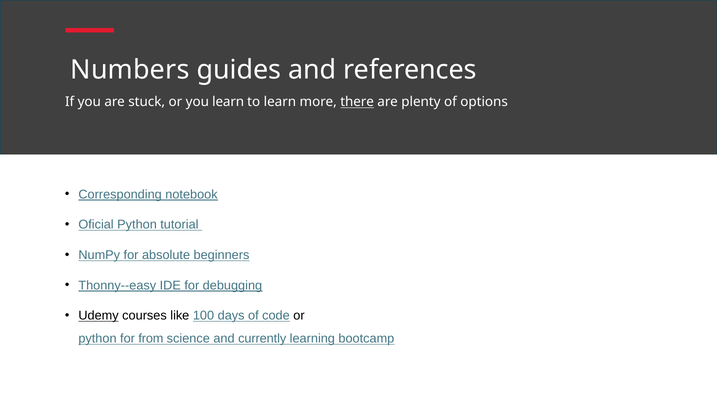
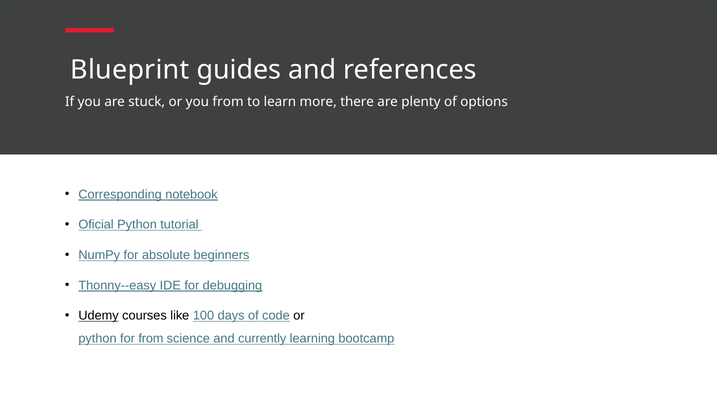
Numbers: Numbers -> Blueprint (130, 70)
you learn: learn -> from (228, 102)
there underline: present -> none (357, 102)
